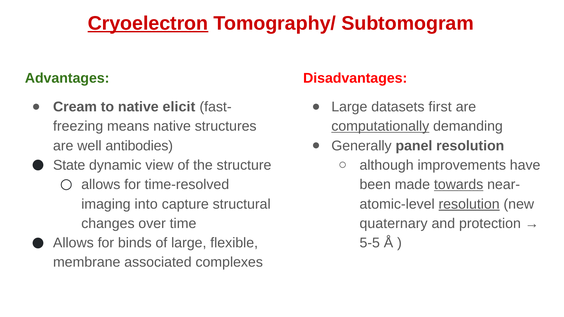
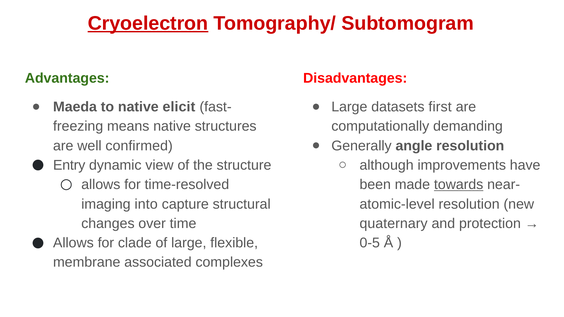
Cream: Cream -> Maeda (75, 107)
computationally underline: present -> none (380, 126)
panel: panel -> angle (414, 146)
antibodies: antibodies -> confirmed (139, 146)
State: State -> Entry (69, 165)
resolution underline: present -> none (469, 204)
binds: binds -> clade (135, 243)
5-5: 5-5 -> 0-5 (370, 243)
